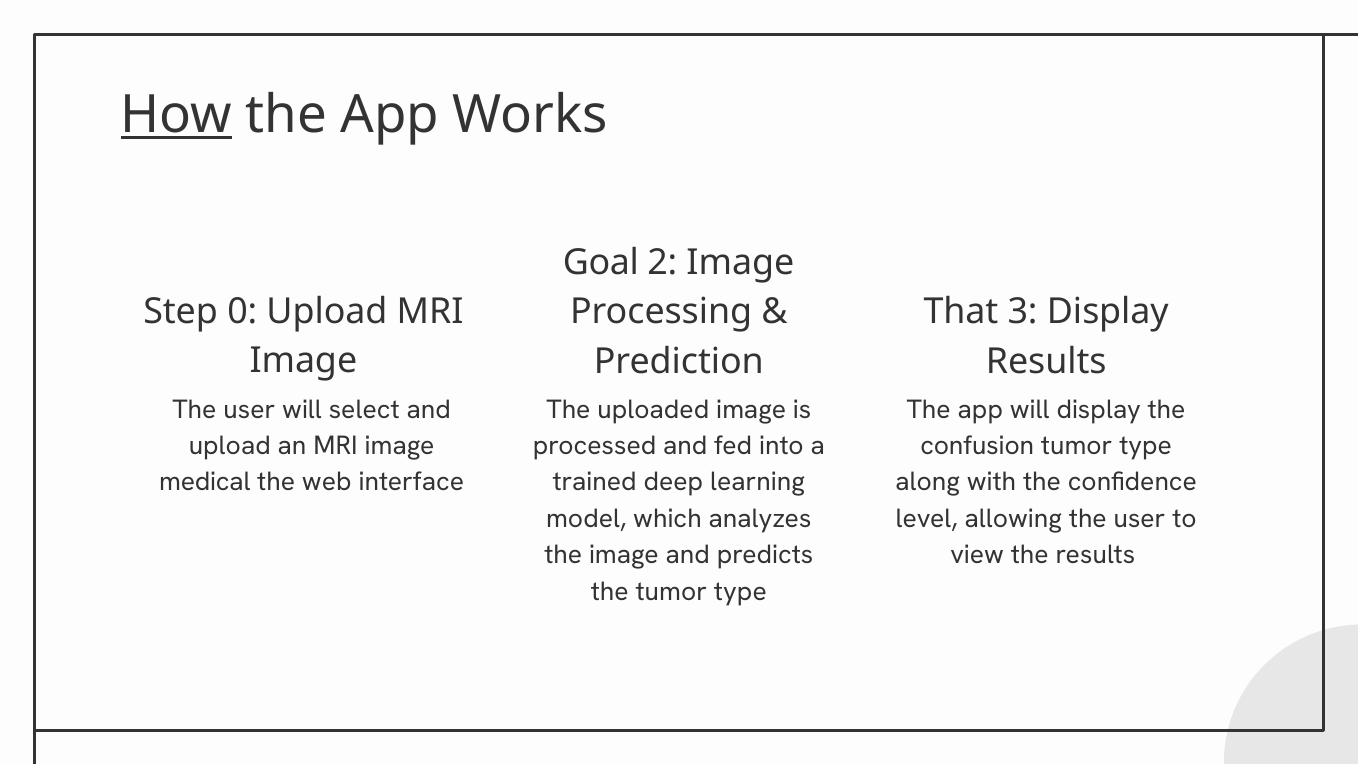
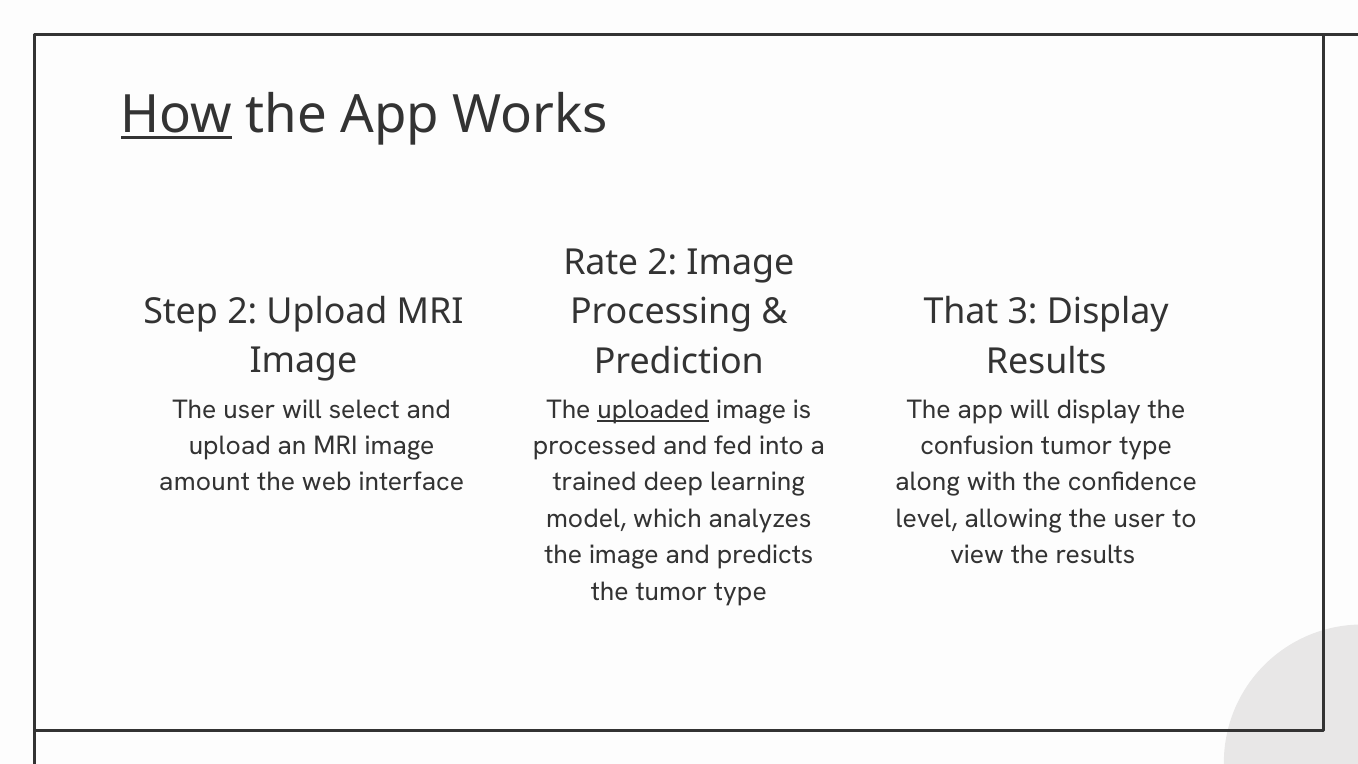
Goal: Goal -> Rate (601, 262)
Step 0: 0 -> 2 (242, 312)
uploaded underline: none -> present (653, 409)
medical: medical -> amount (205, 482)
